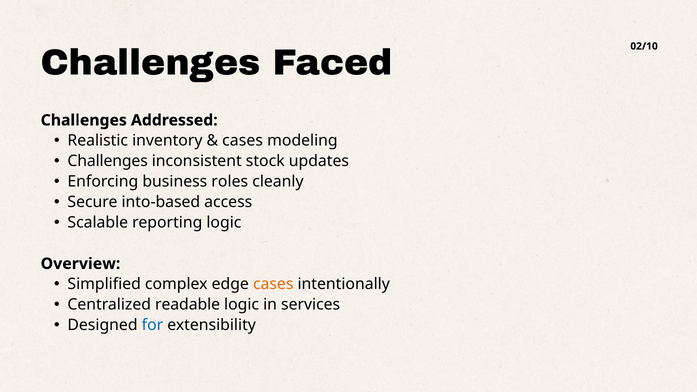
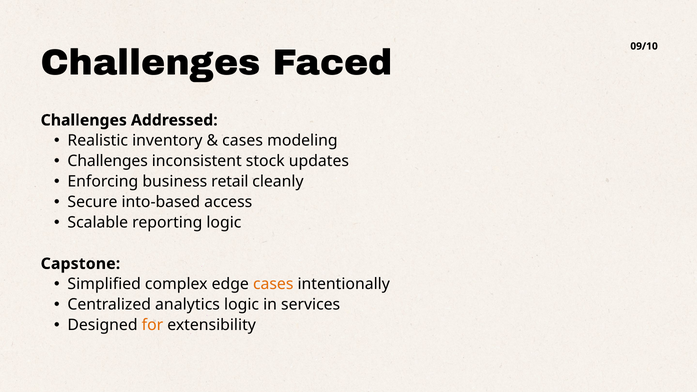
02/10: 02/10 -> 09/10 (644, 46)
roles: roles -> retail (230, 182)
Overview: Overview -> Capstone (80, 264)
readable: readable -> analytics (188, 305)
for colour: blue -> orange (152, 325)
